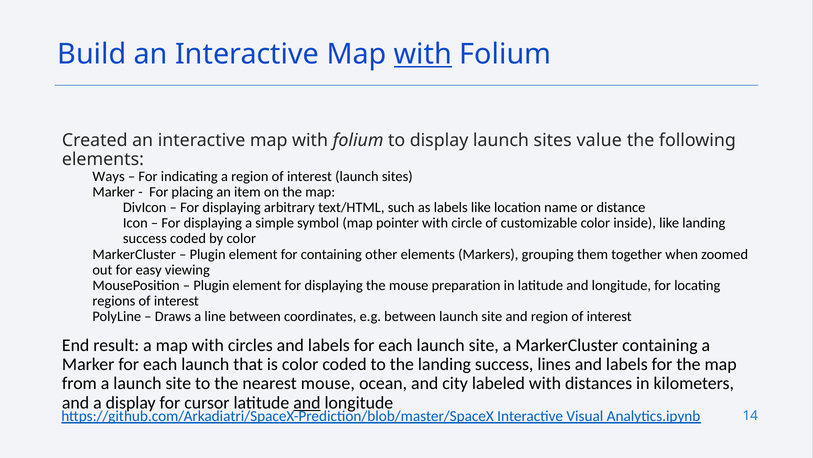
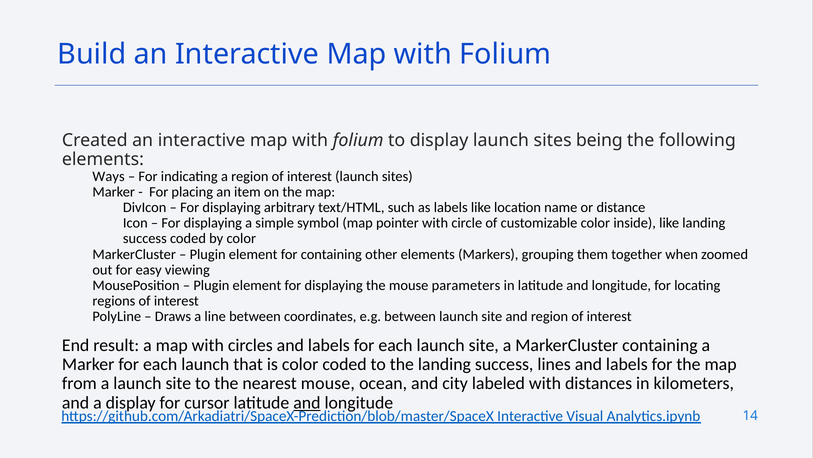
with underline: present -> none (423, 54)
value: value -> being (599, 140)
preparation: preparation -> parameters (466, 285)
